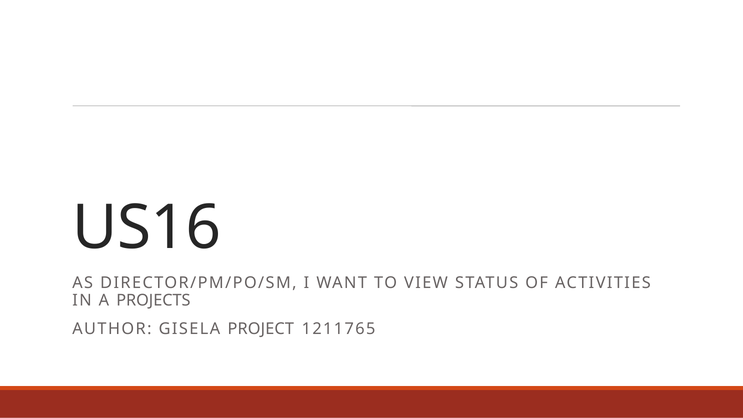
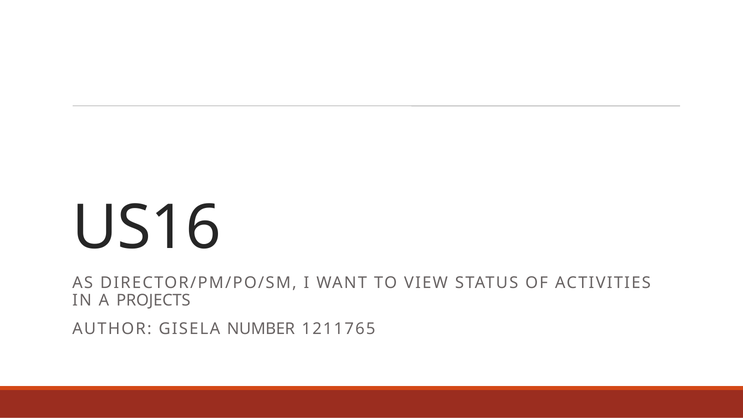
PROJECT: PROJECT -> NUMBER (261, 329)
